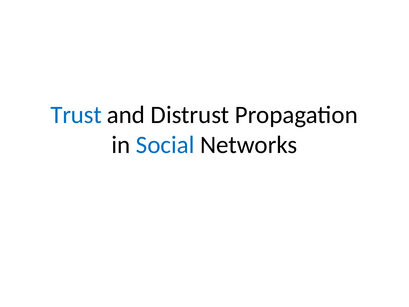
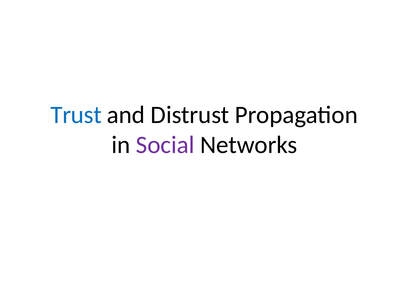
Social colour: blue -> purple (165, 145)
